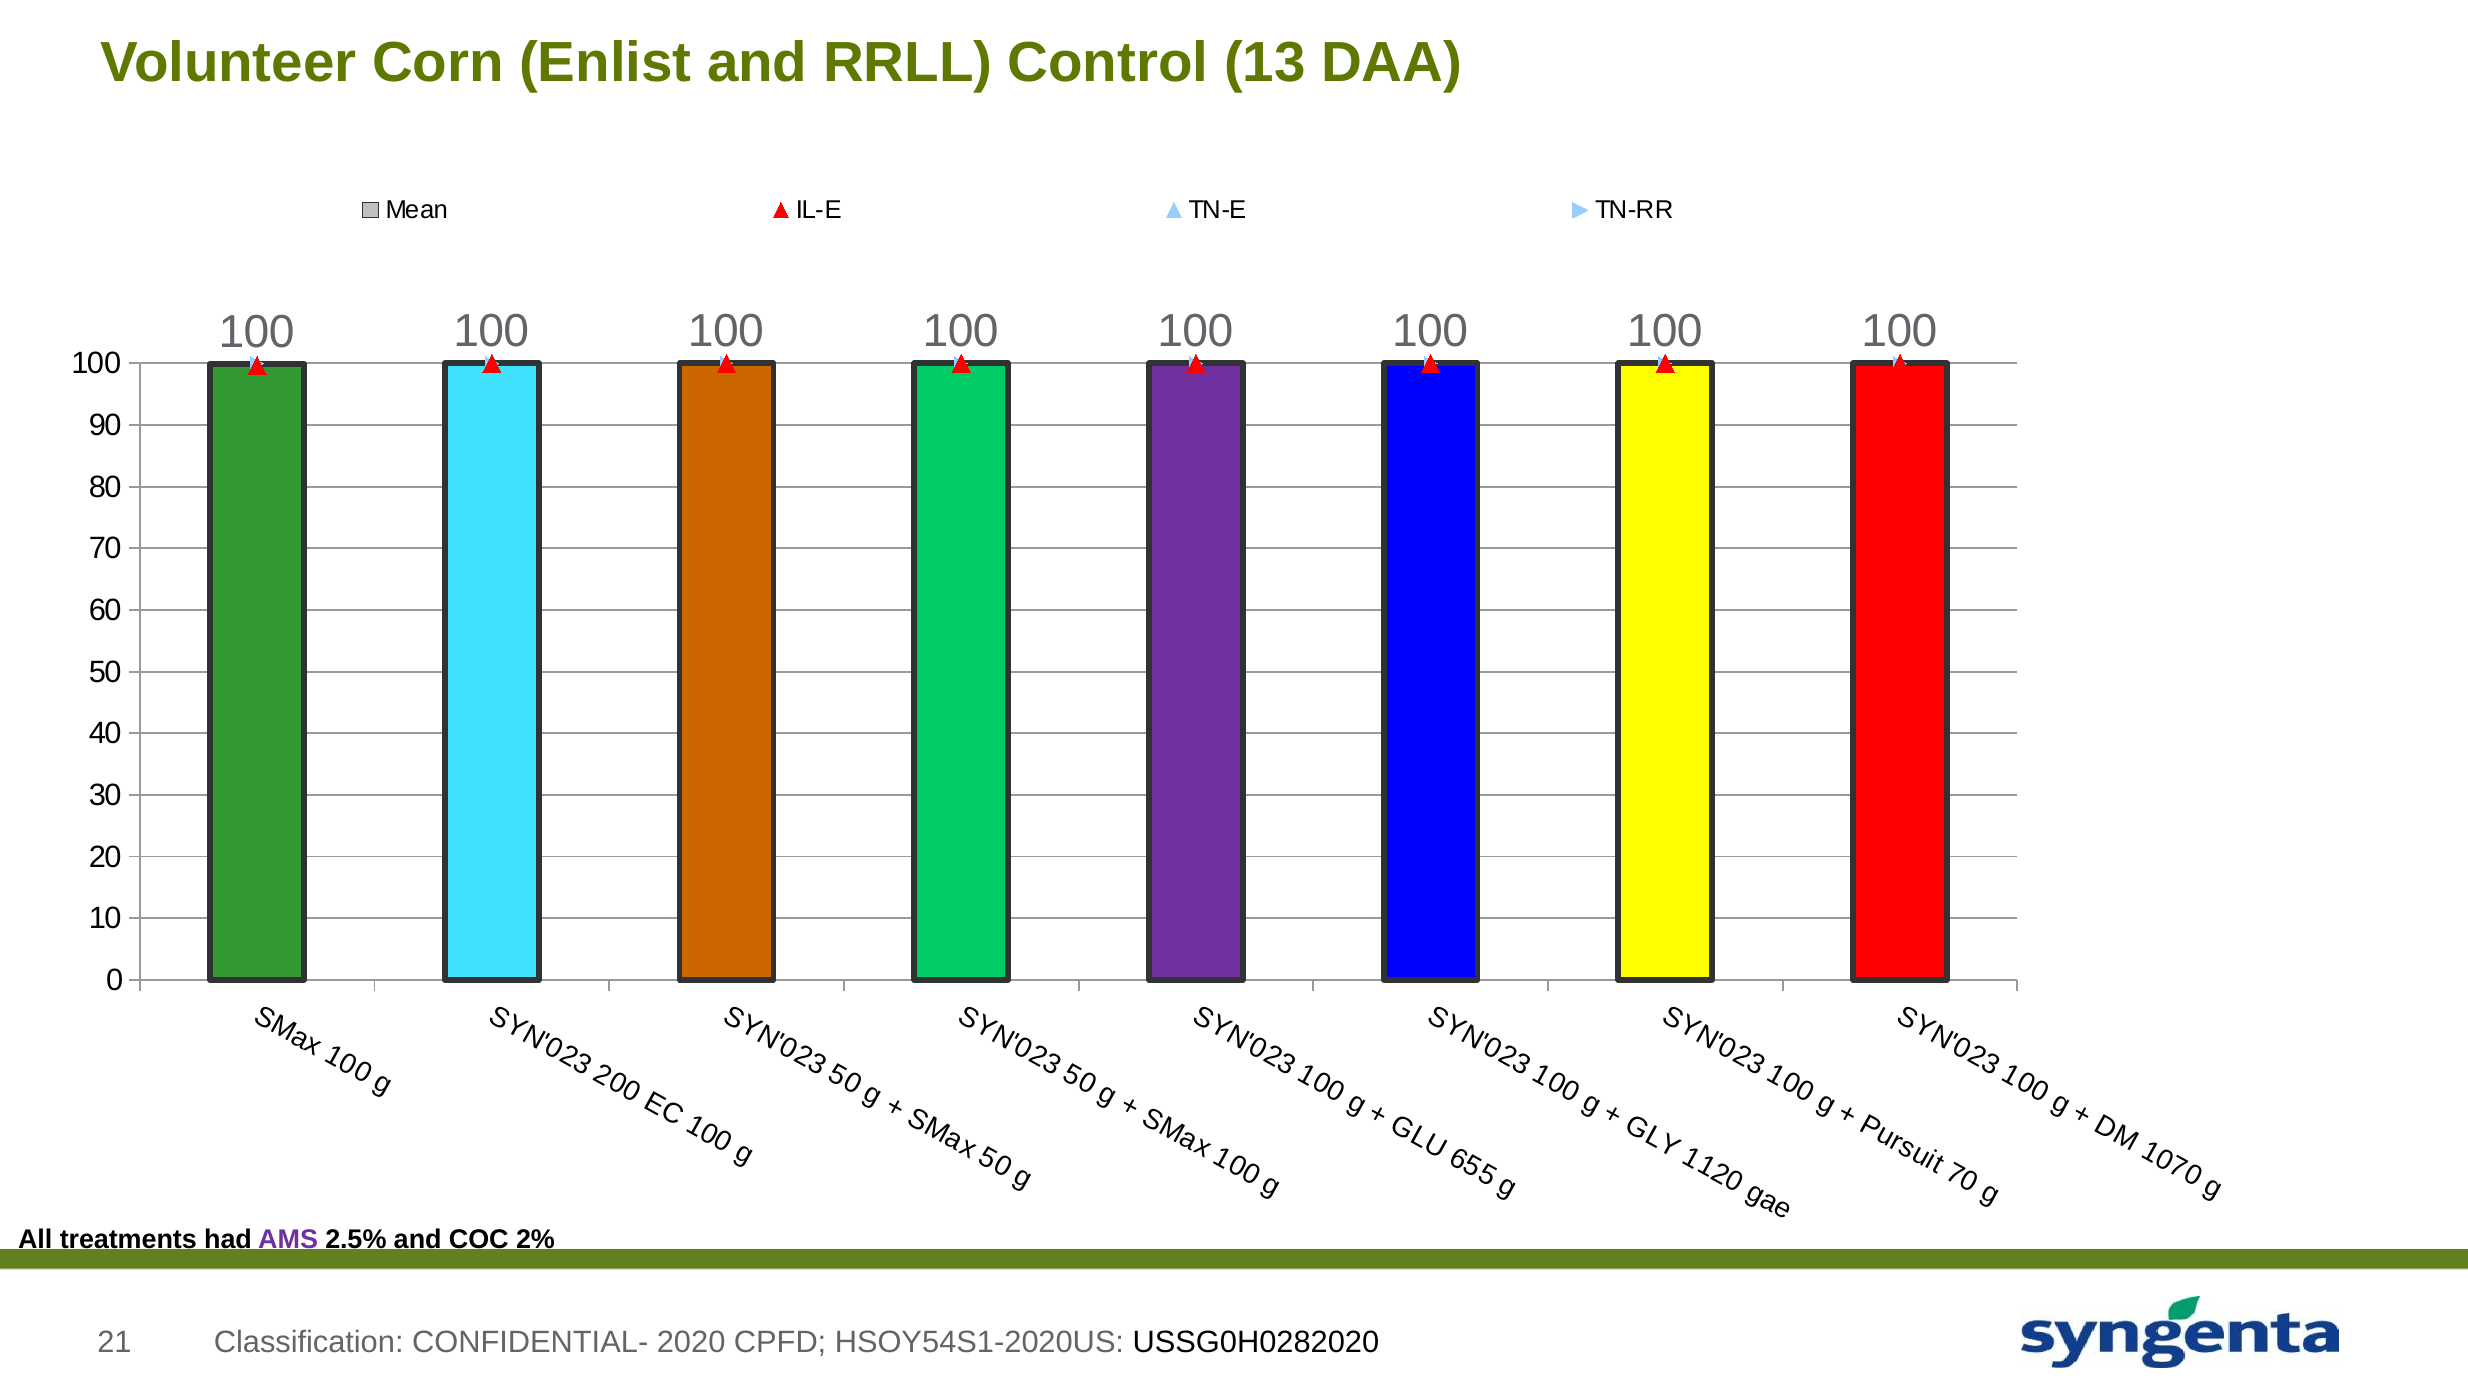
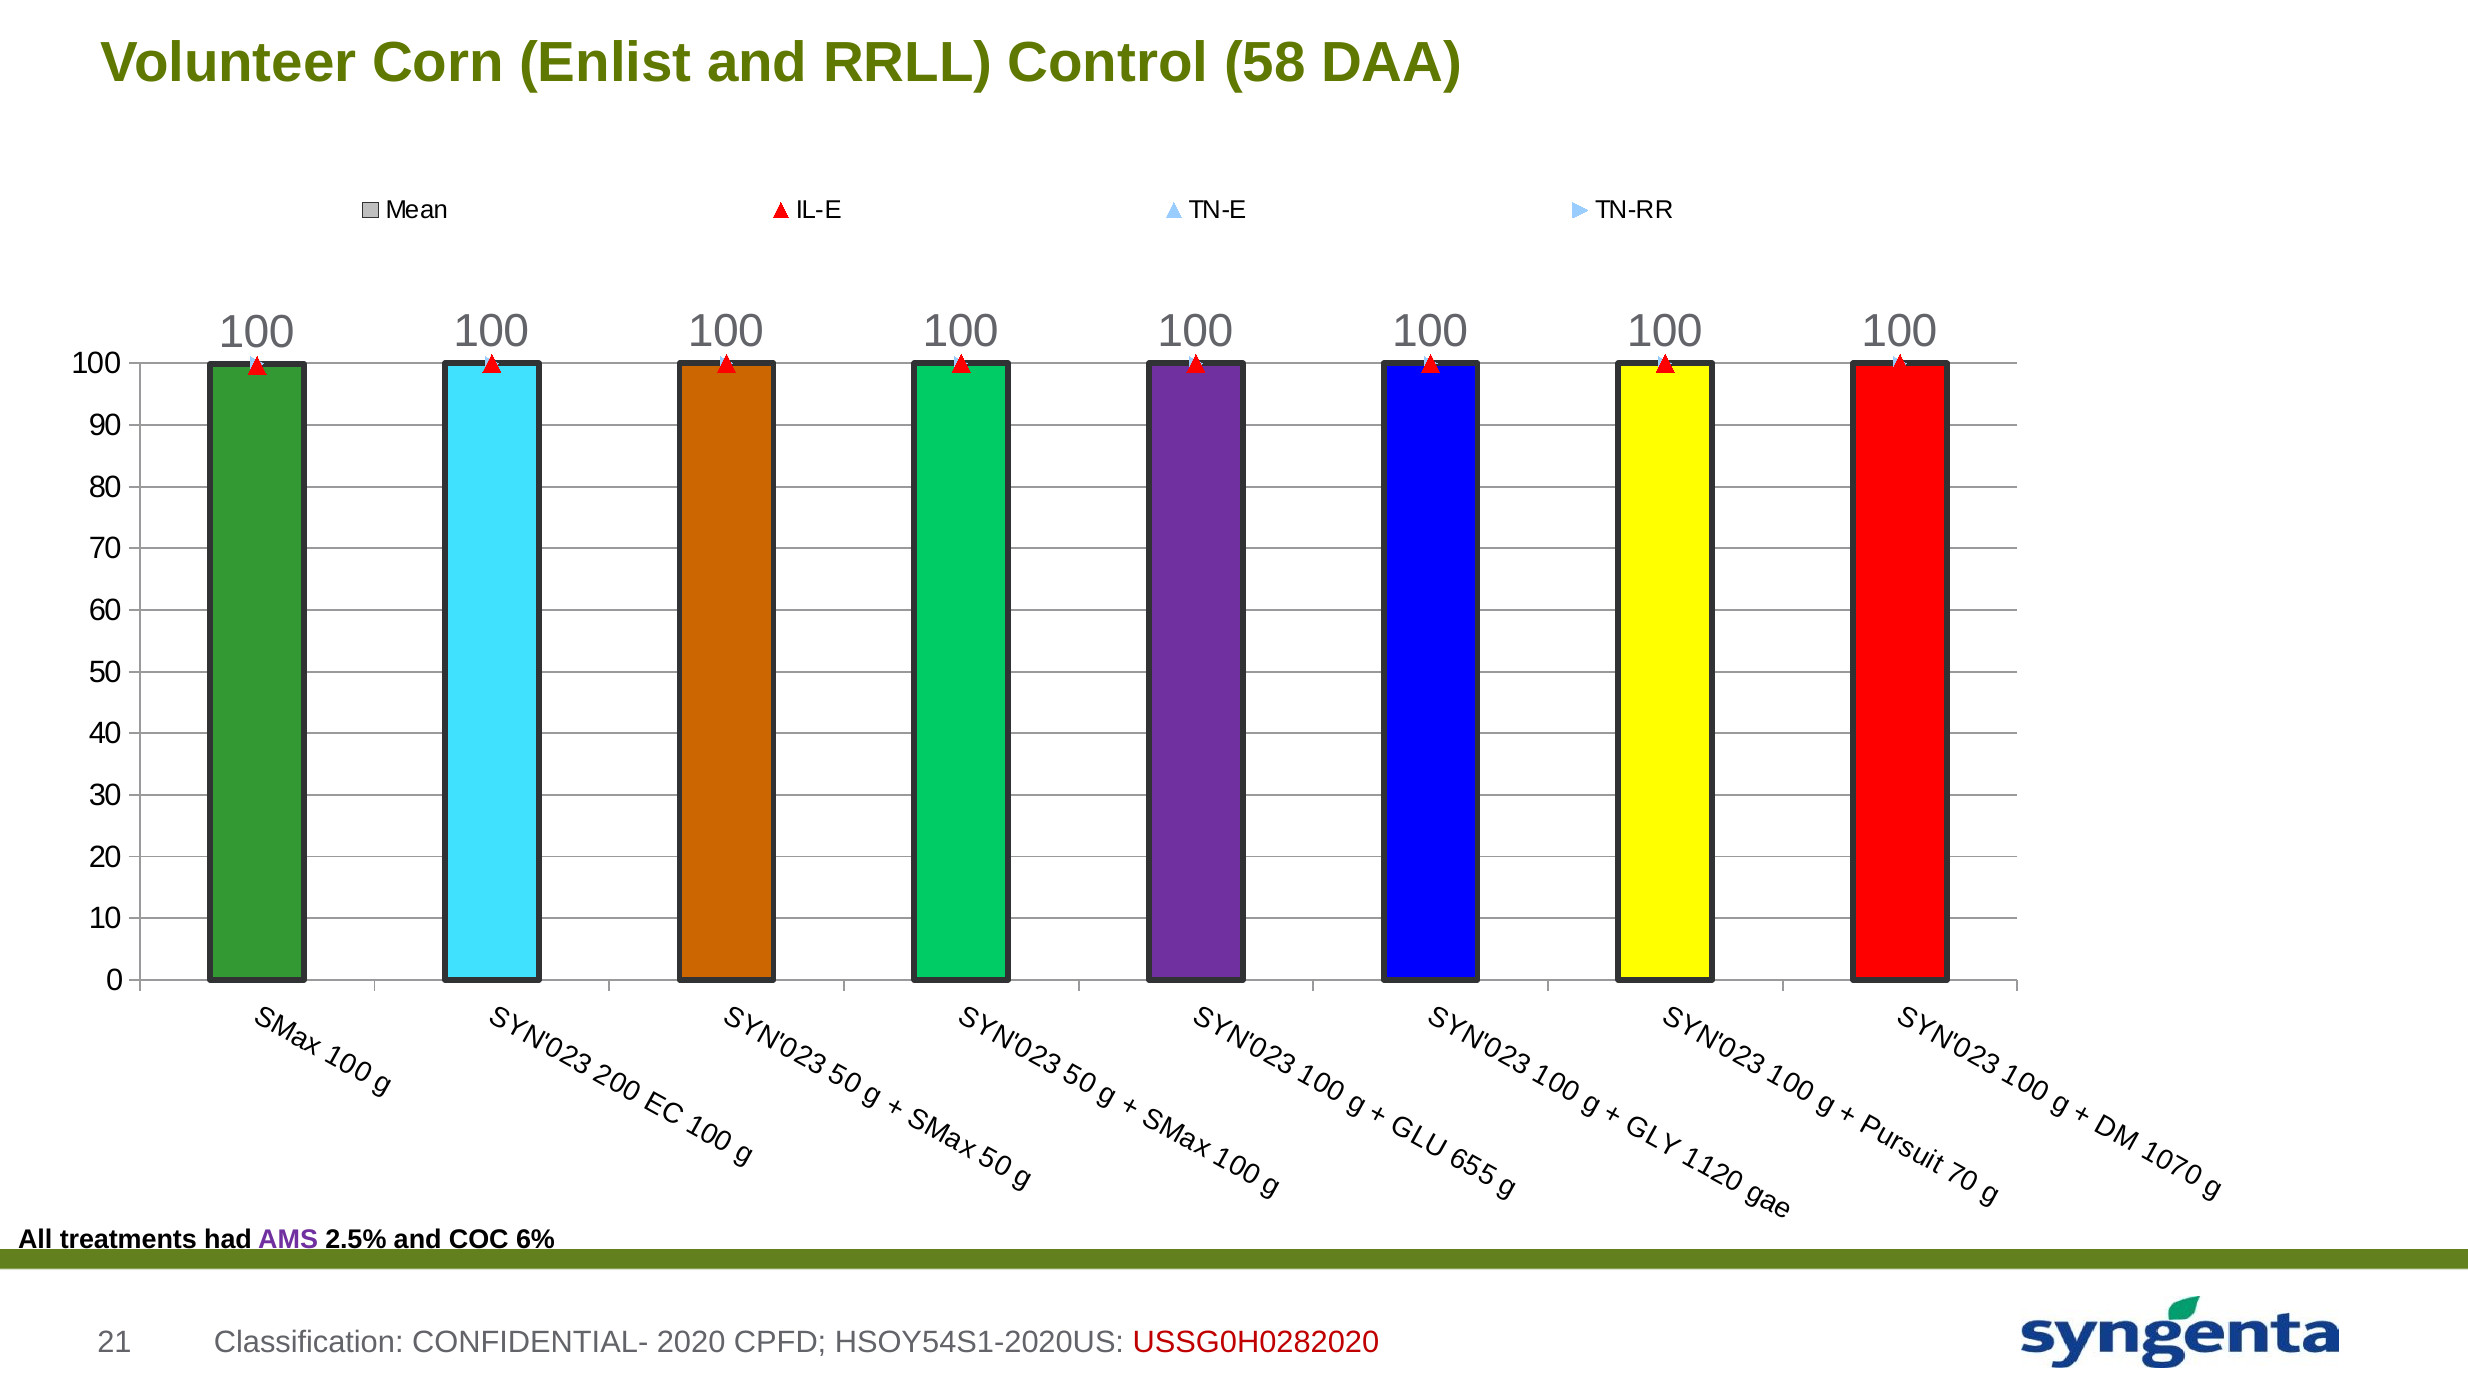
13: 13 -> 58 (1265, 63)
2%: 2% -> 6% (535, 1240)
USSG0H0282020 colour: black -> red (1256, 1342)
